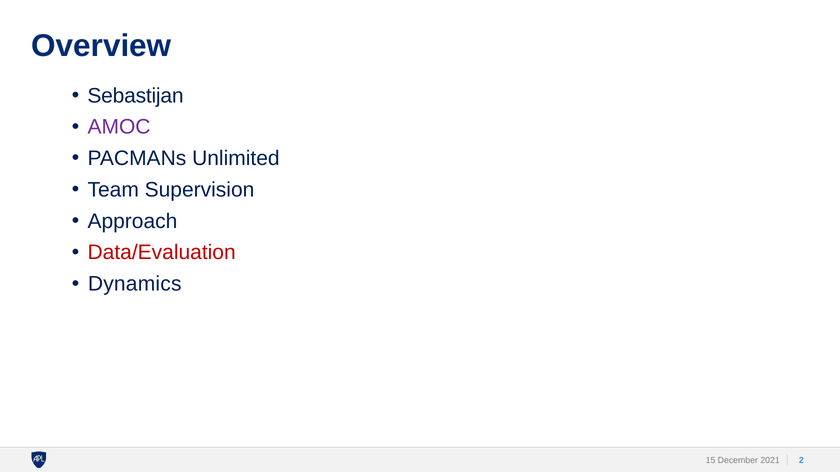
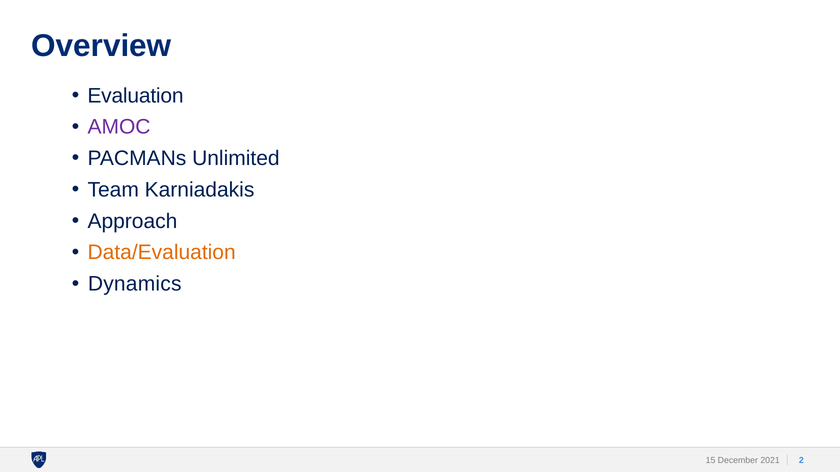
Sebastijan: Sebastijan -> Evaluation (136, 96)
Supervision: Supervision -> Karniadakis (200, 190)
Data/Evaluation colour: red -> orange (162, 253)
